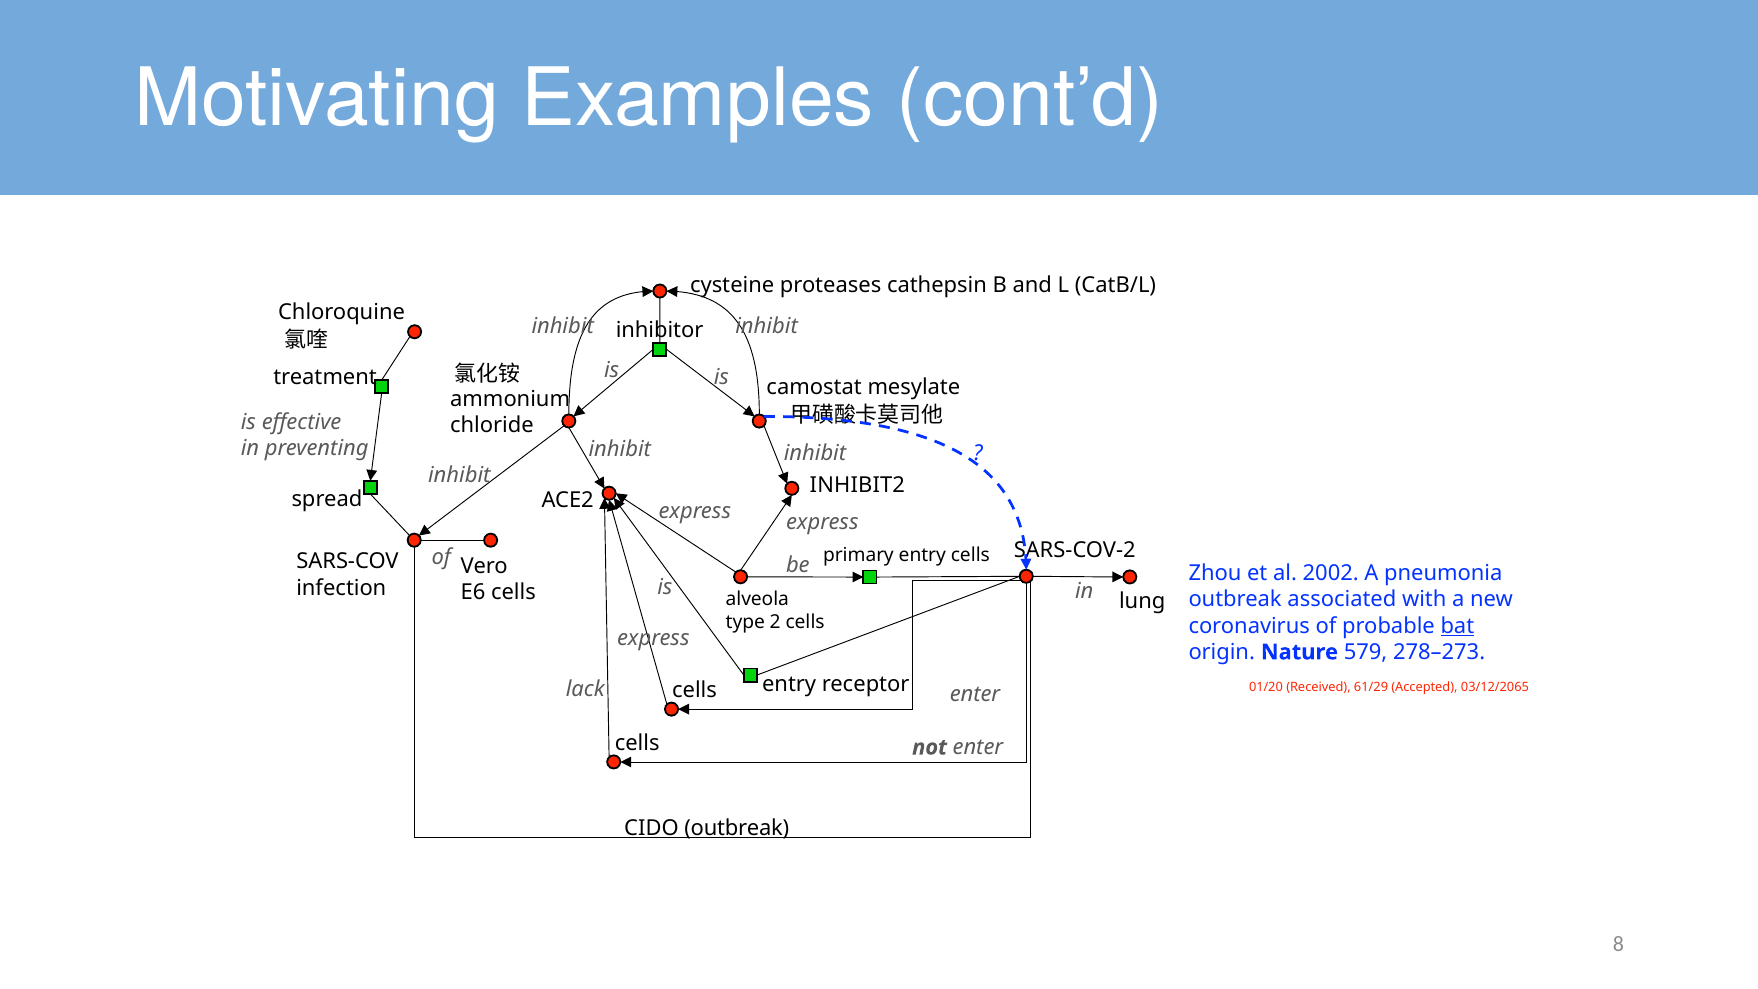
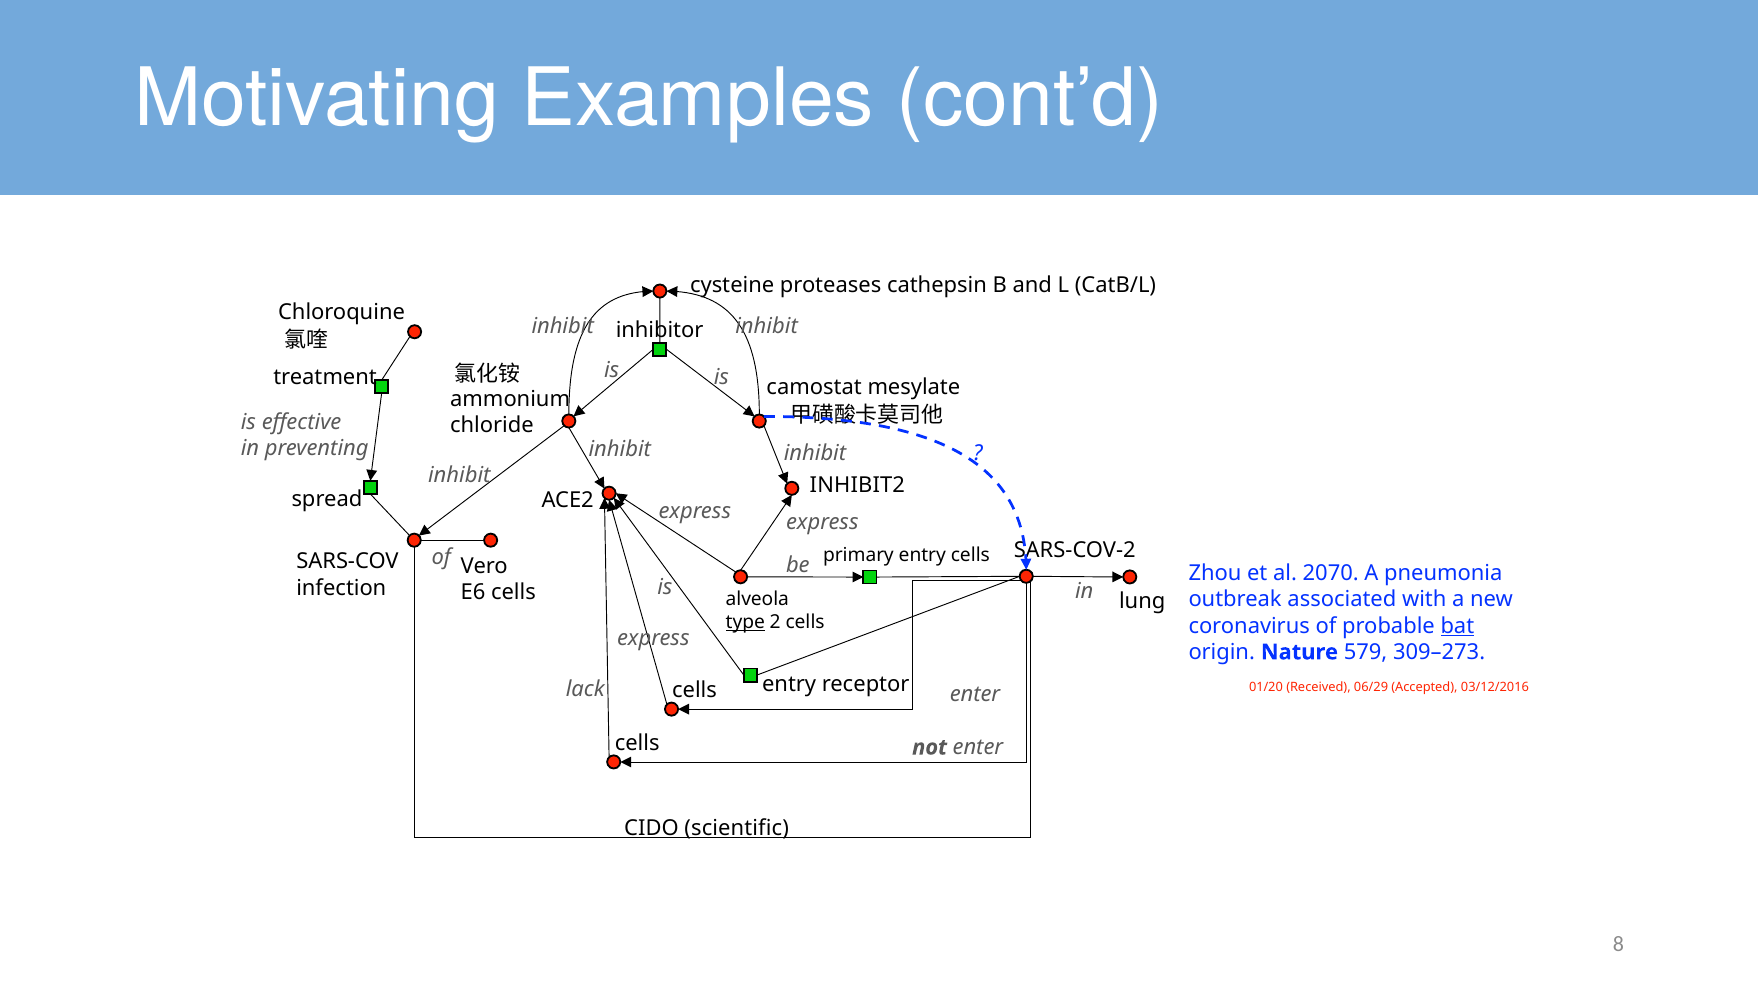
2002: 2002 -> 2070 (1331, 573)
type underline: none -> present (745, 622)
278–273: 278–273 -> 309–273 (1439, 652)
61/29: 61/29 -> 06/29 (1371, 687)
03/12/2065: 03/12/2065 -> 03/12/2016 (1495, 687)
CIDO outbreak: outbreak -> scientific (737, 829)
